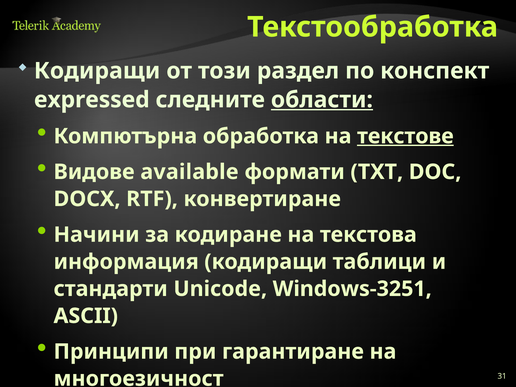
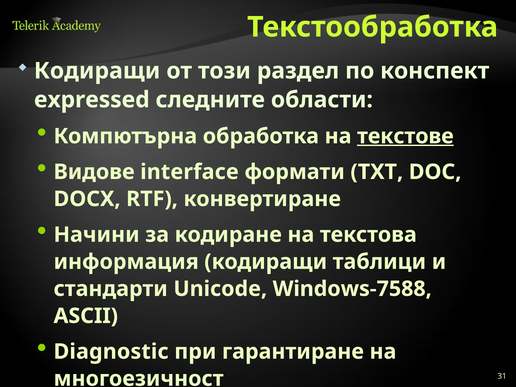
области underline: present -> none (322, 100)
available: available -> interface (189, 172)
Windows-3251: Windows-3251 -> Windows-7588 (352, 289)
Принципи: Принципи -> Diagnostic (111, 352)
